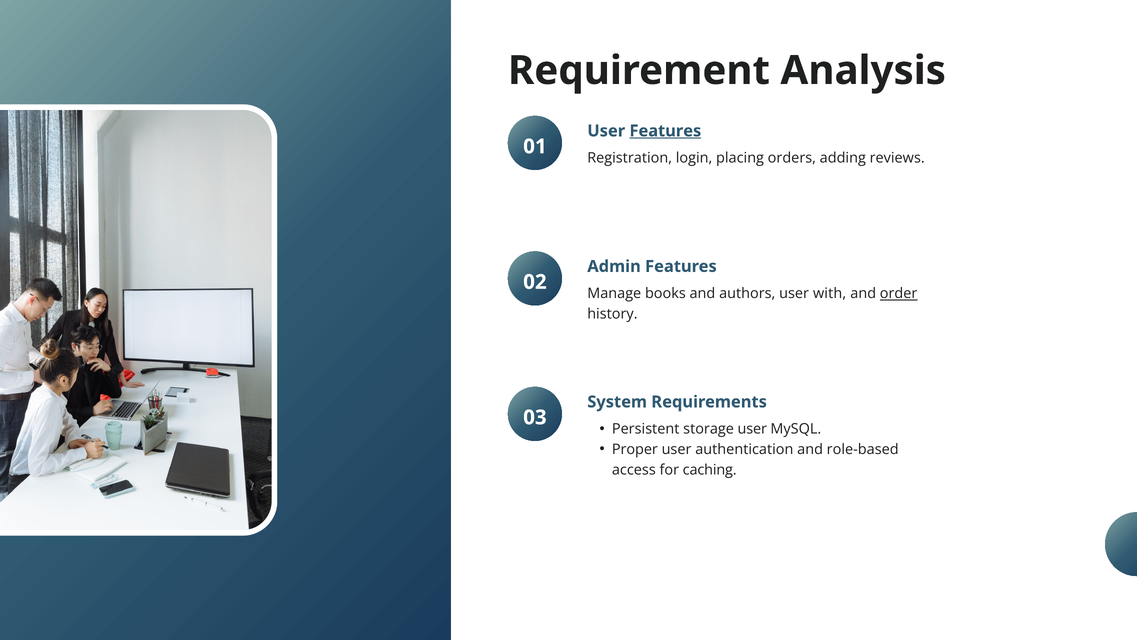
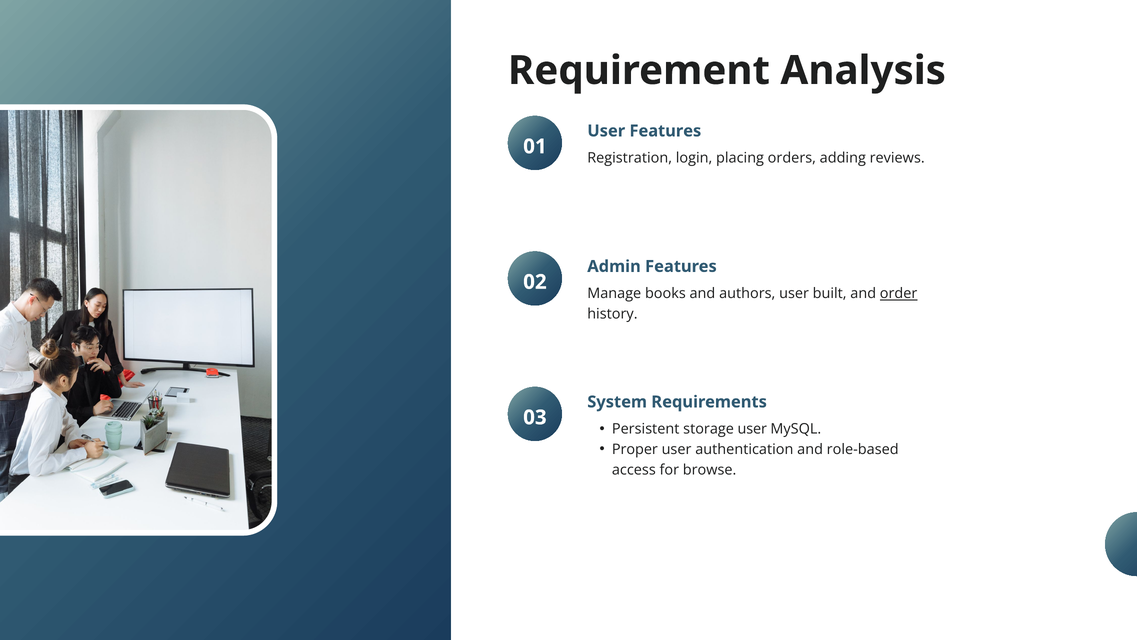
Features underline: present -> none (665, 131)
with: with -> built (830, 293)
caching: caching -> browse (710, 469)
